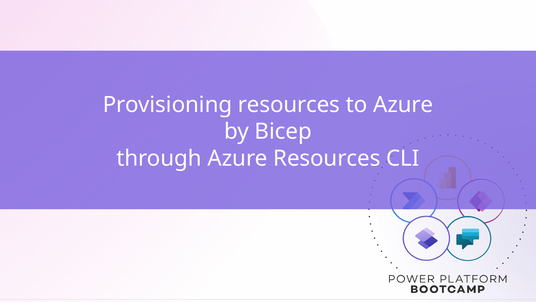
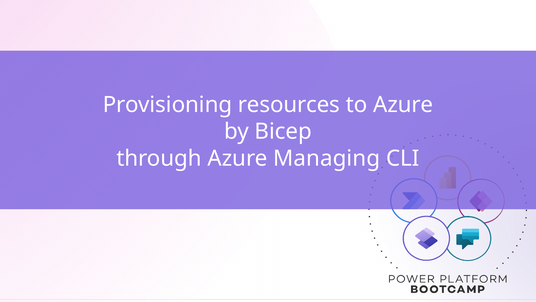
Azure Resources: Resources -> Managing (327, 158)
